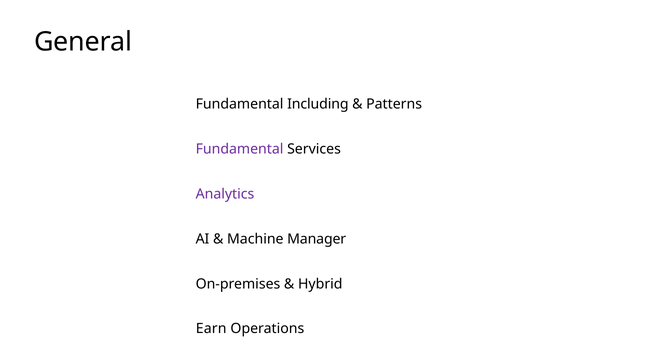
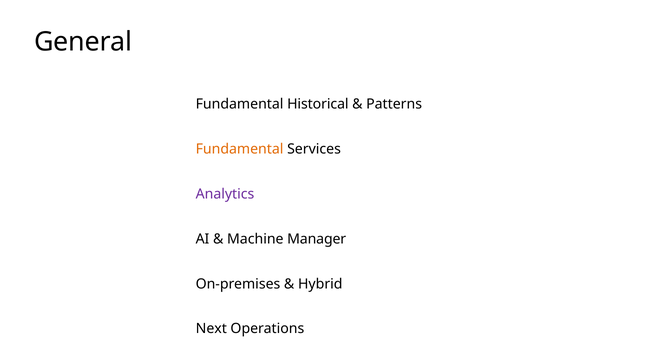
Including: Including -> Historical (318, 104)
Fundamental colour: purple -> orange (240, 149)
Earn: Earn -> Next (211, 329)
